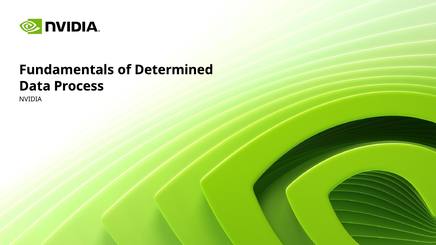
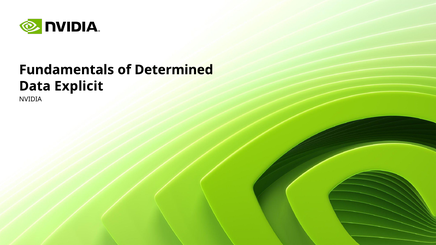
Process: Process -> Explicit (79, 86)
